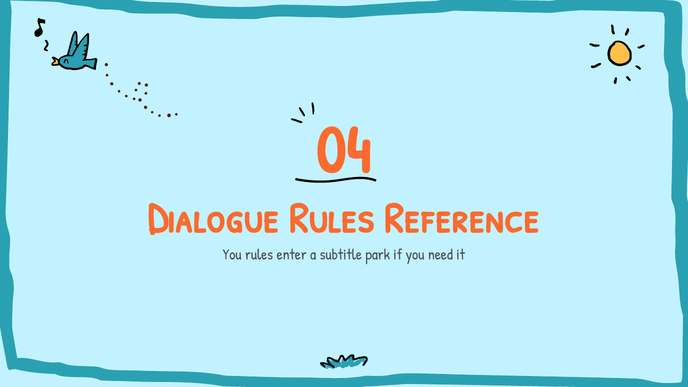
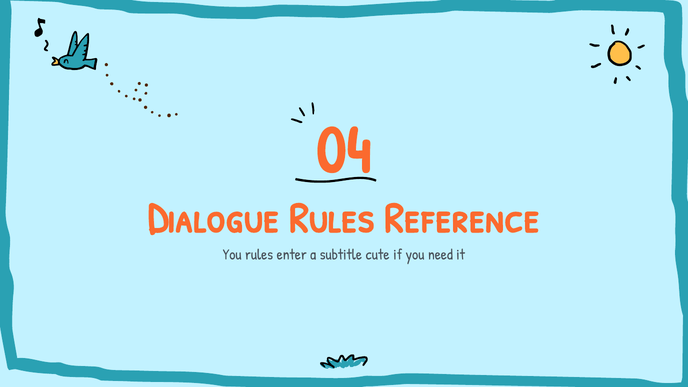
park: park -> cute (378, 255)
